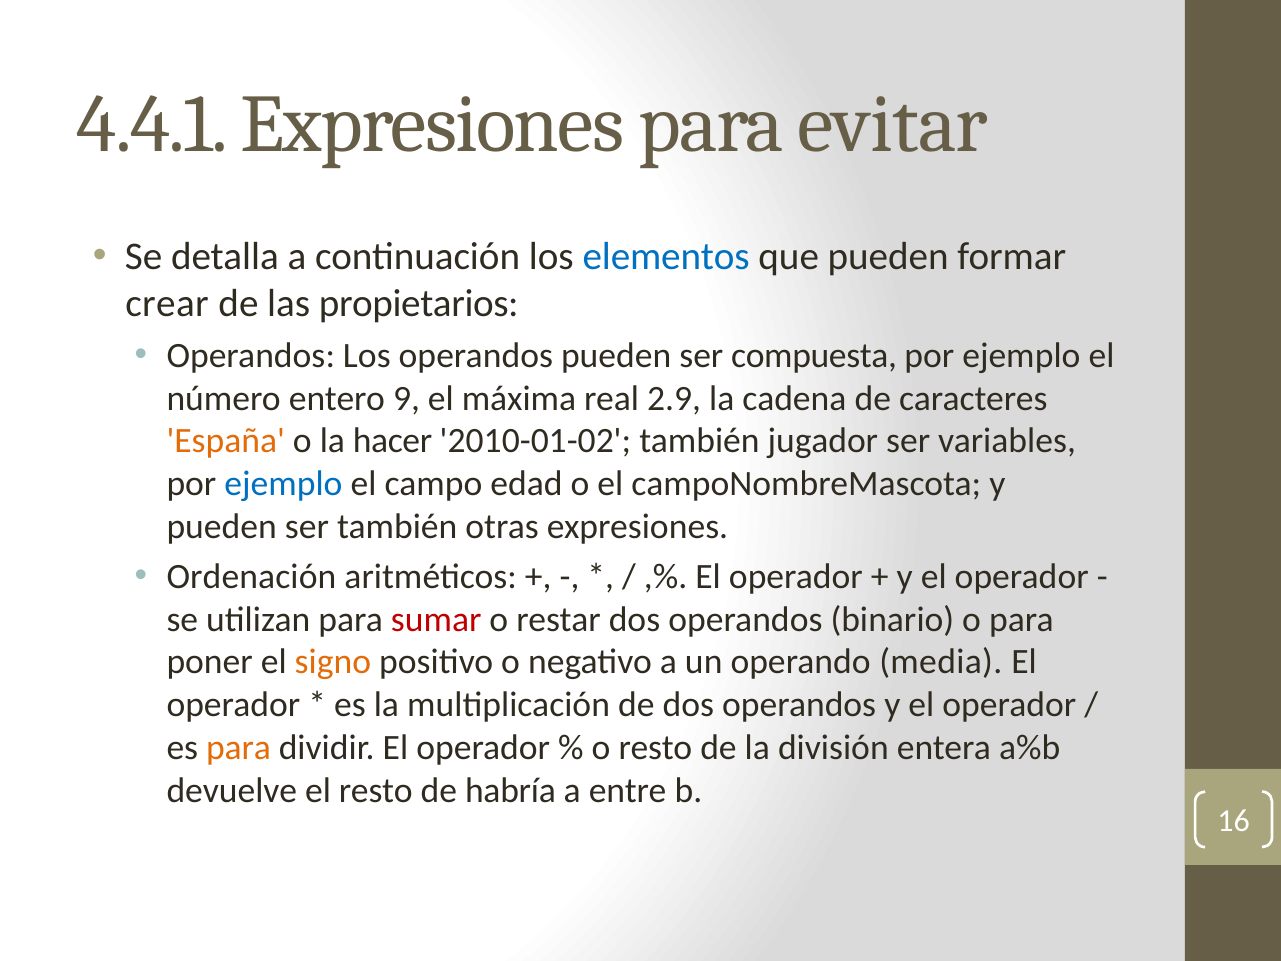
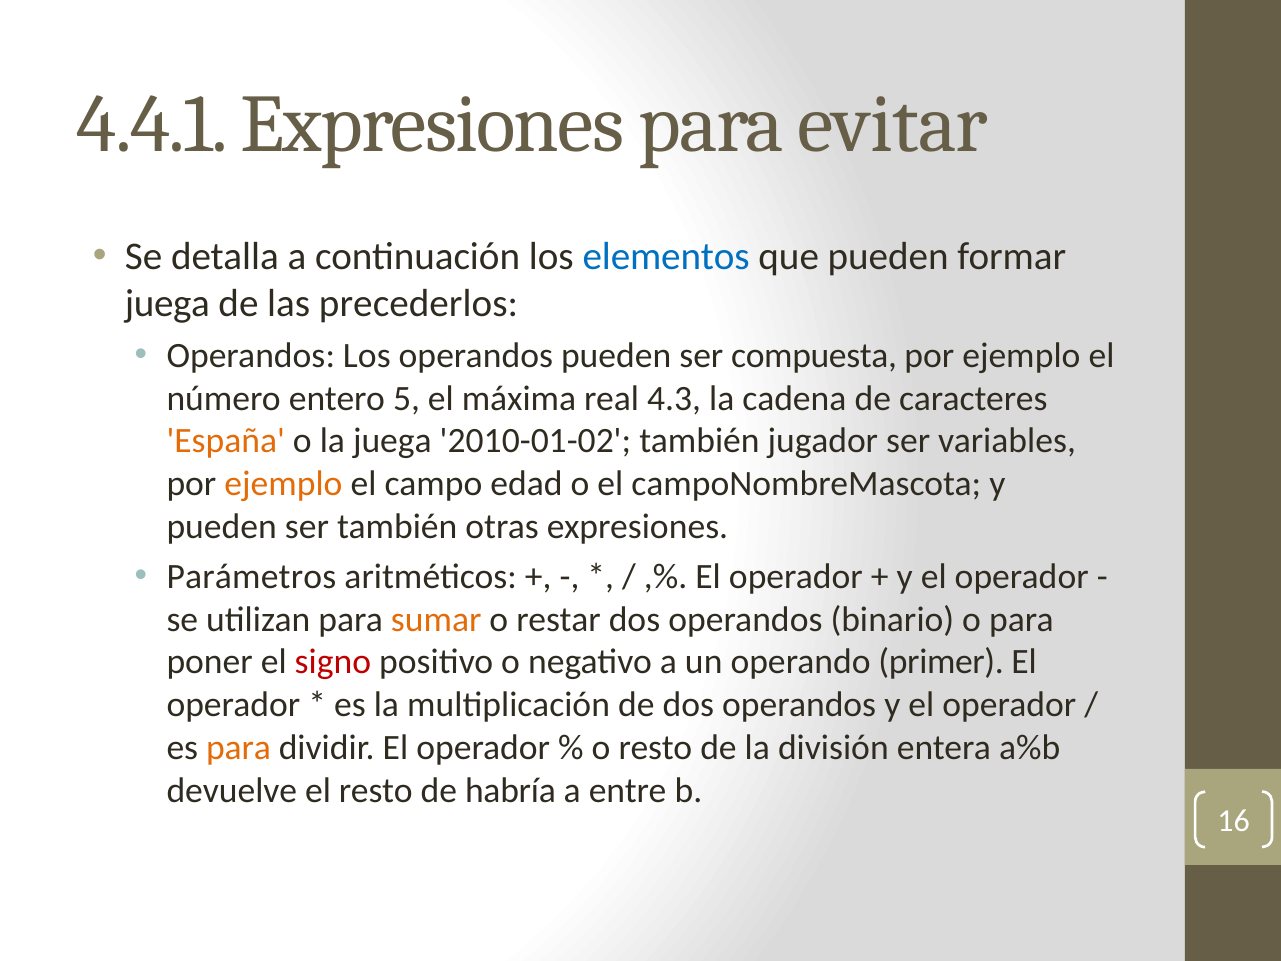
crear: crear -> juega (167, 304)
propietarios: propietarios -> precederlos (419, 304)
9: 9 -> 5 (406, 398)
2.9: 2.9 -> 4.3 (674, 398)
la hacer: hacer -> juega (392, 441)
ejemplo colour: blue -> orange (283, 484)
Ordenación: Ordenación -> Parámetros (251, 576)
sumar colour: red -> orange (436, 619)
signo colour: orange -> red (333, 662)
media: media -> primer (941, 662)
